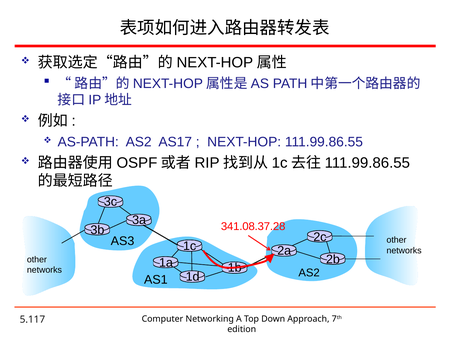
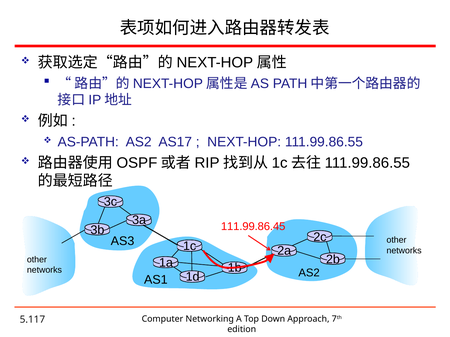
341.08.37.28: 341.08.37.28 -> 111.99.86.45 (253, 227)
